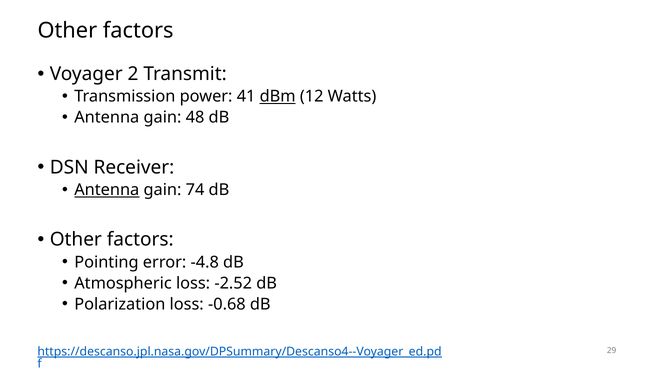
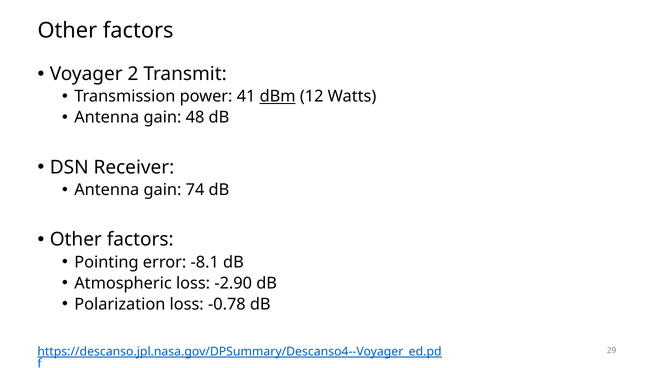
Antenna underline: present -> none (107, 190)
-4.8: -4.8 -> -8.1 (205, 262)
-2.52: -2.52 -> -2.90 (233, 283)
-0.68: -0.68 -> -0.78 (227, 304)
